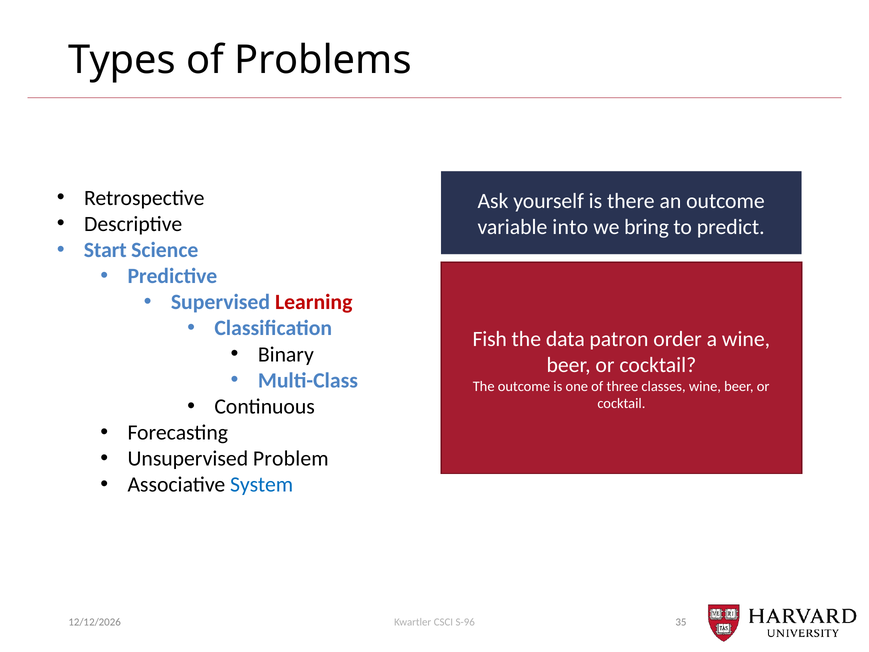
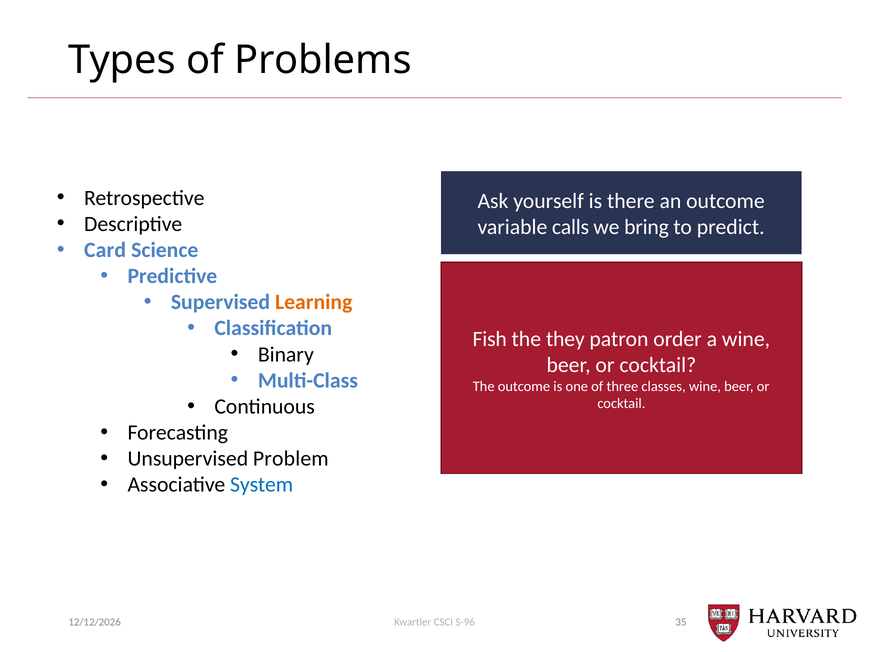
into: into -> calls (570, 227)
Start: Start -> Card (105, 250)
Learning colour: red -> orange (314, 302)
data: data -> they (565, 339)
